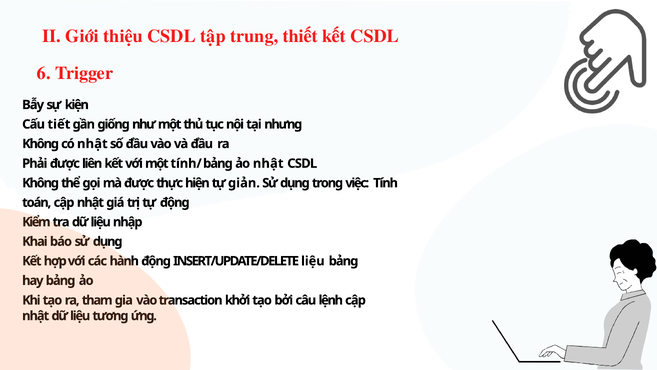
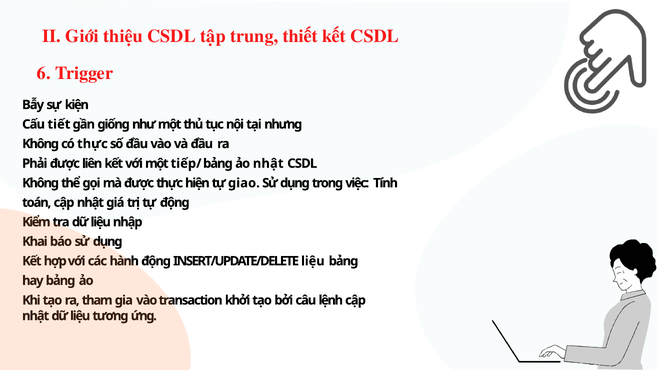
có nhật: nhật -> thực (92, 144)
tính/: tính/ -> tiếp/ (186, 163)
giản: giản -> giao (244, 183)
